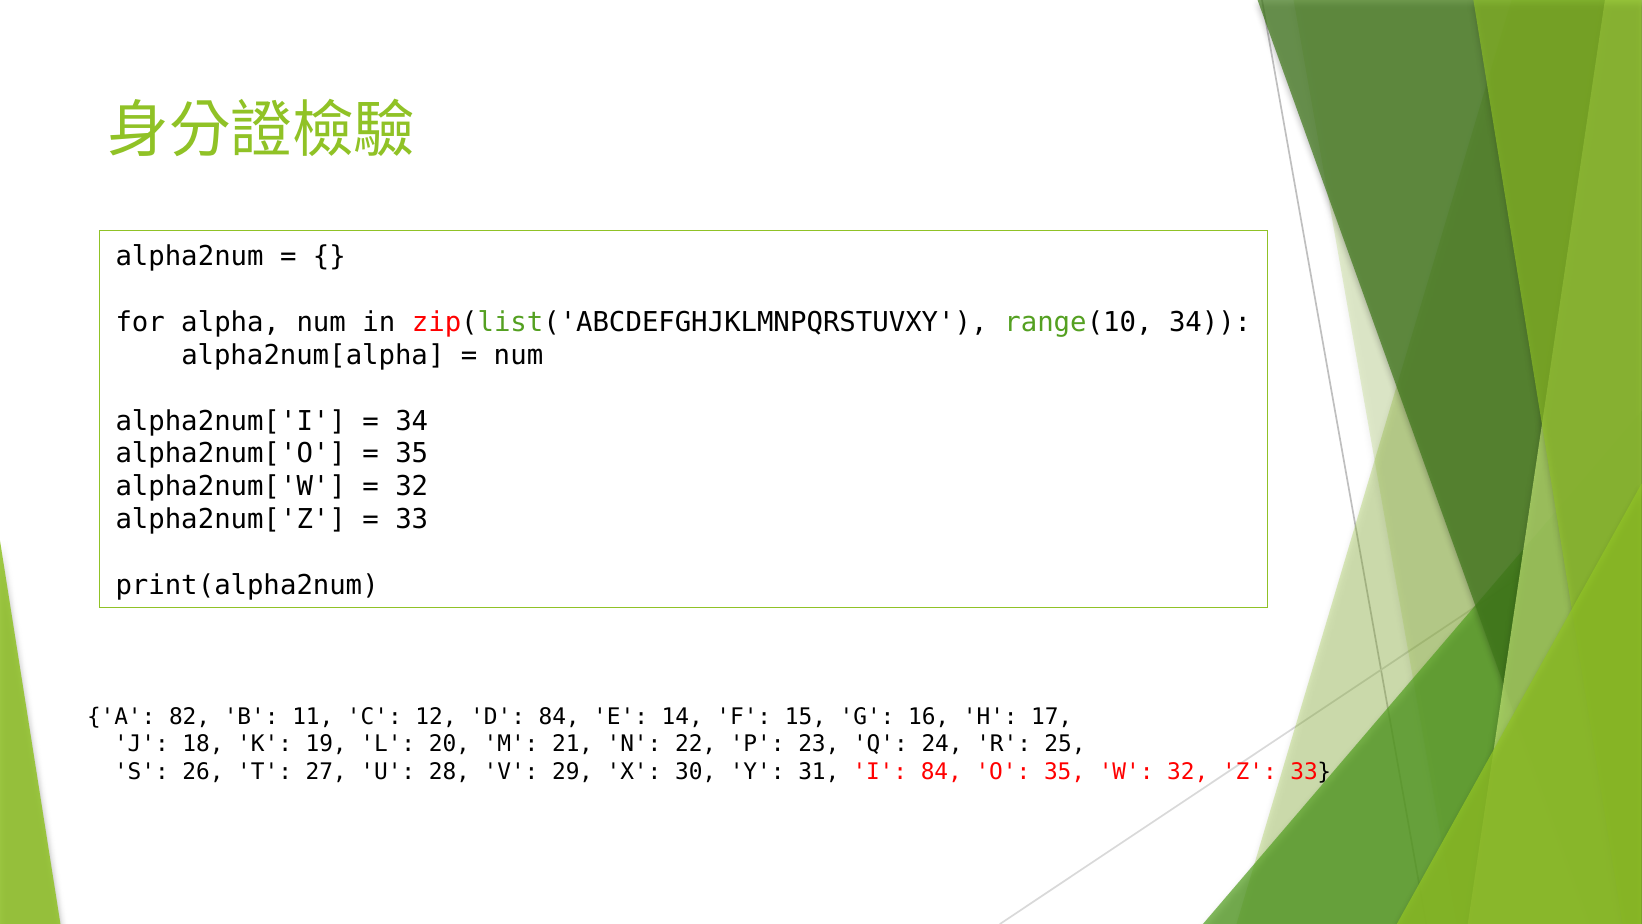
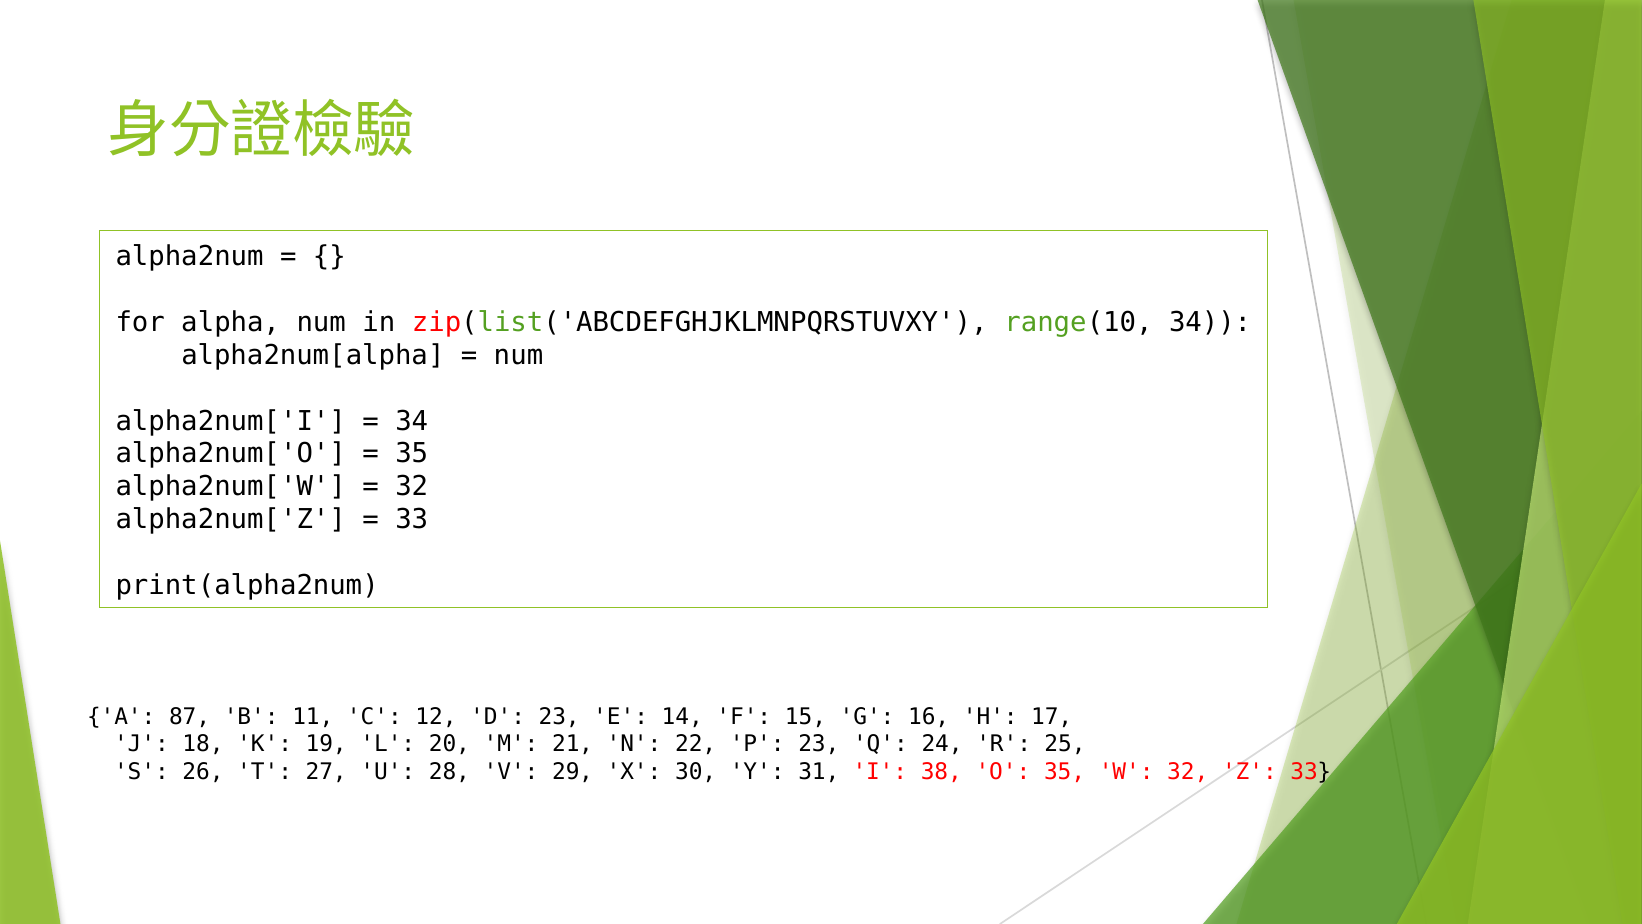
82: 82 -> 87 (190, 717)
D 84: 84 -> 23 (559, 717)
I 84: 84 -> 38 (941, 771)
